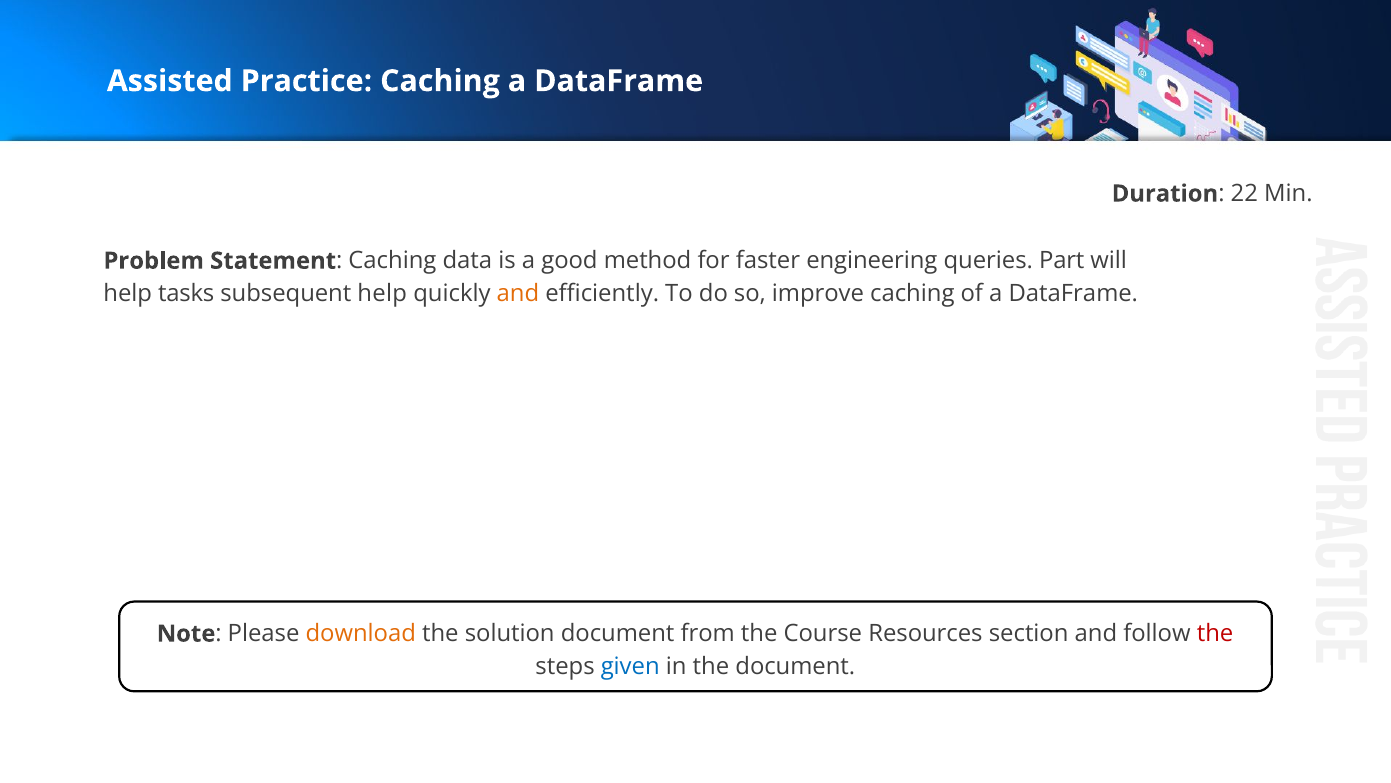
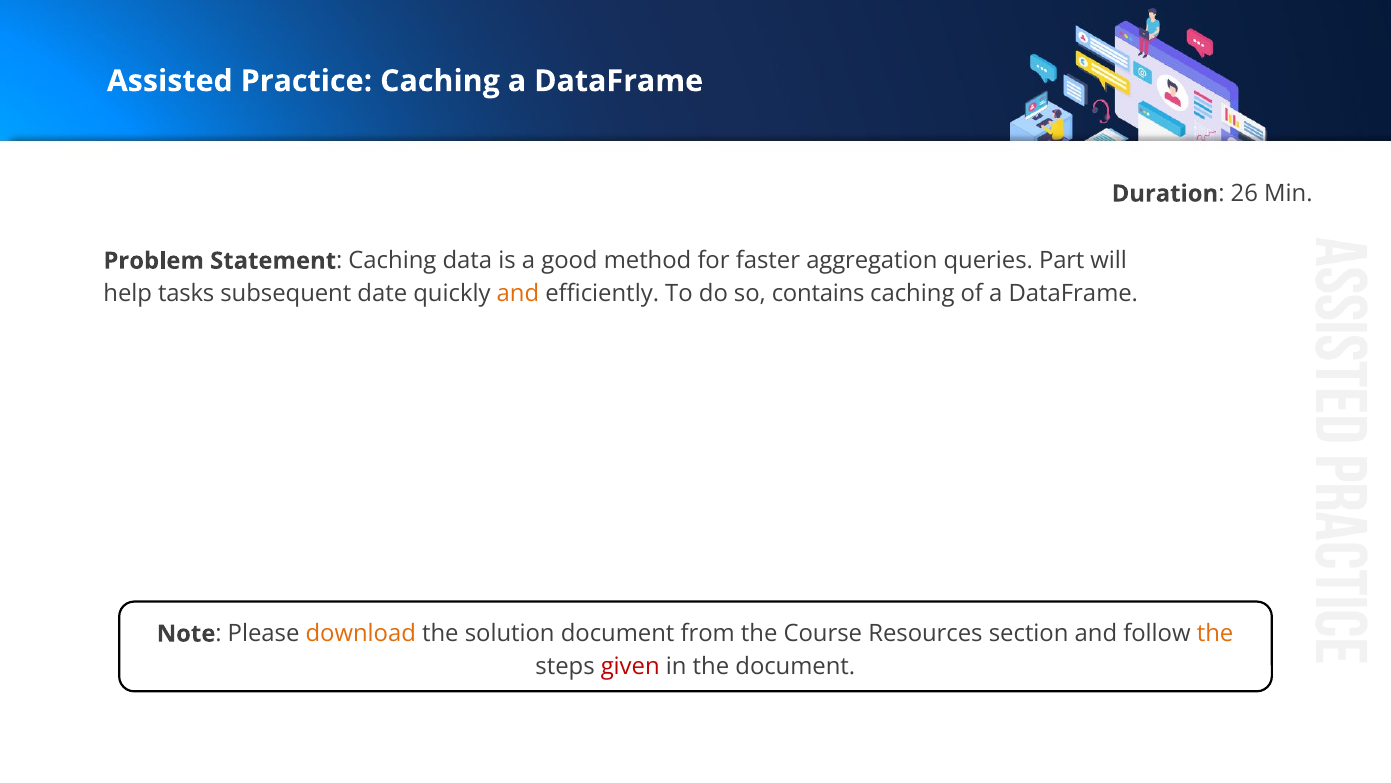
22: 22 -> 26 (1244, 194)
engineering: engineering -> aggregation (872, 261)
subsequent help: help -> date (382, 294)
improve: improve -> contains (818, 294)
the colour: red -> orange (1215, 633)
given colour: blue -> red (630, 666)
